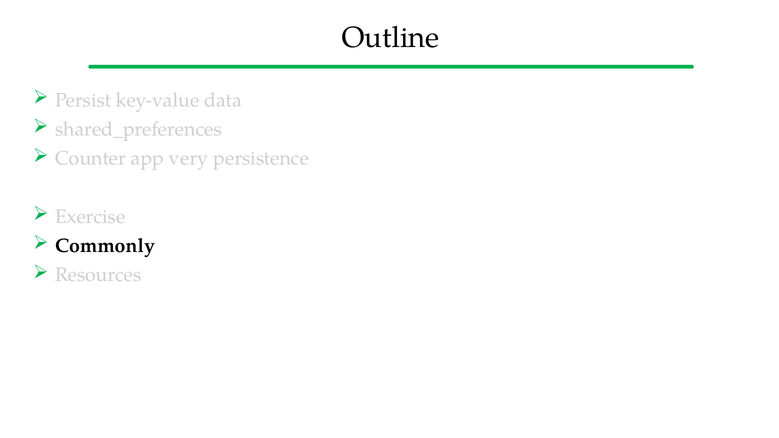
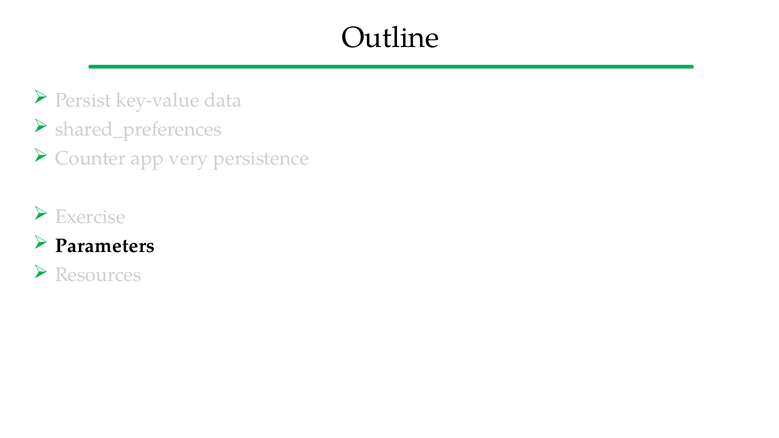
Commonly: Commonly -> Parameters (105, 246)
